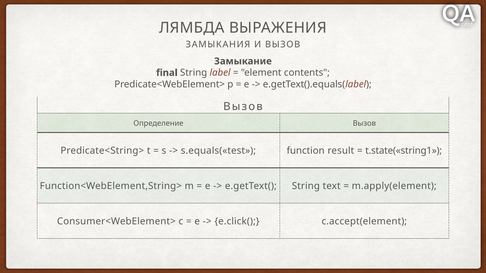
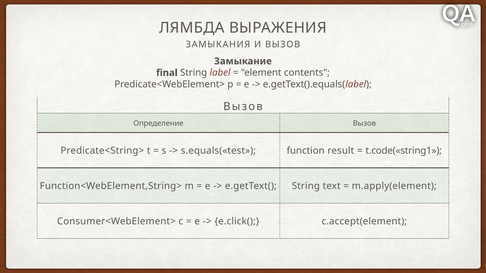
t.state(«string1: t.state(«string1 -> t.code(«string1 (404, 151)
